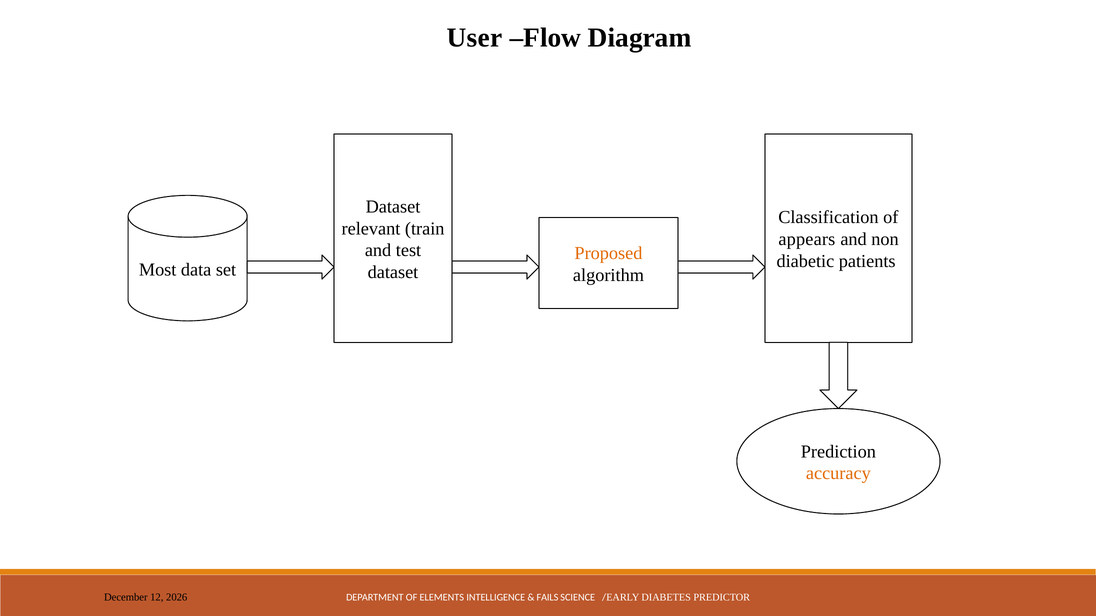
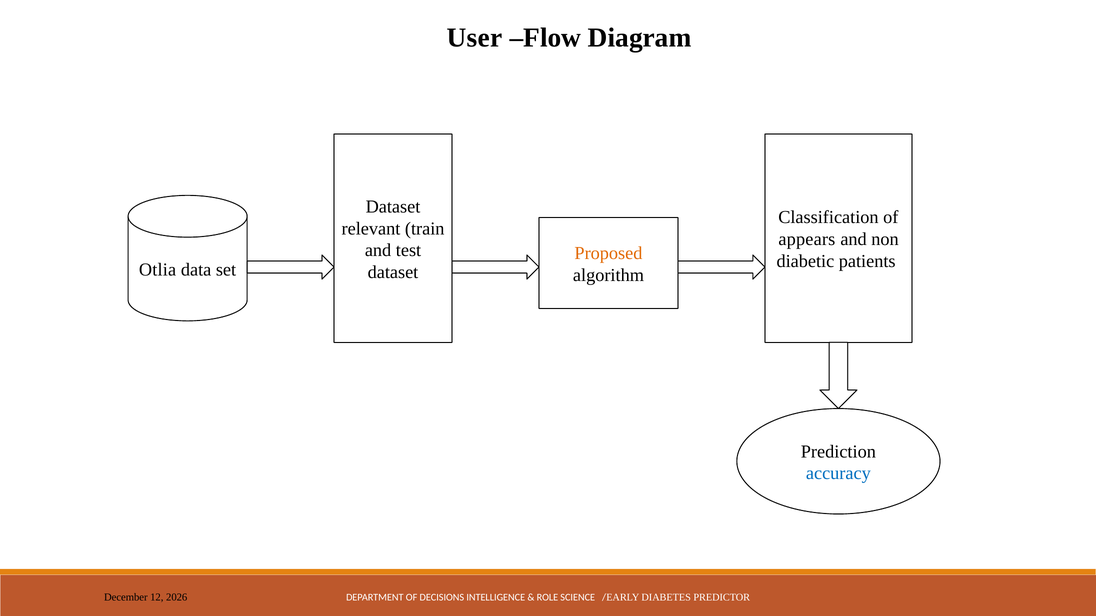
Most: Most -> Otlia (158, 270)
accuracy colour: orange -> blue (838, 474)
ELEMENTS: ELEMENTS -> DECISIONS (442, 598)
FAILS: FAILS -> ROLE (547, 598)
